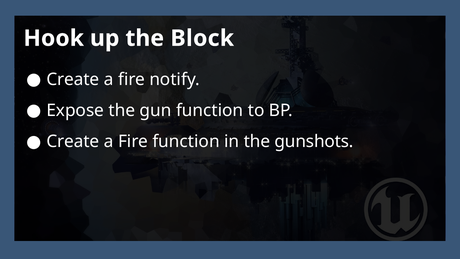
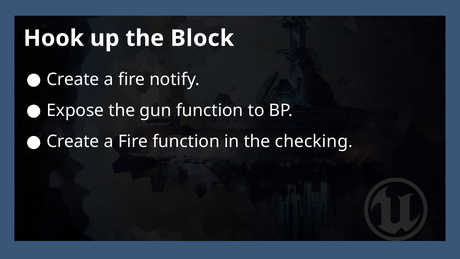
gunshots: gunshots -> checking (314, 141)
